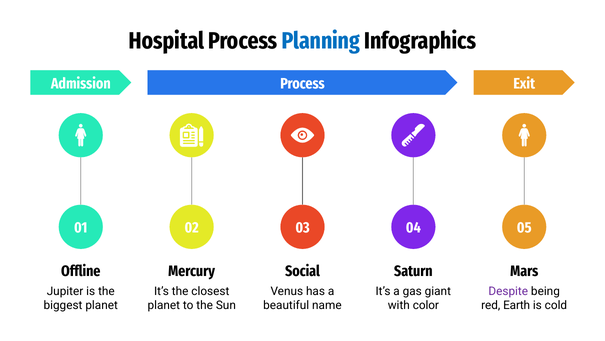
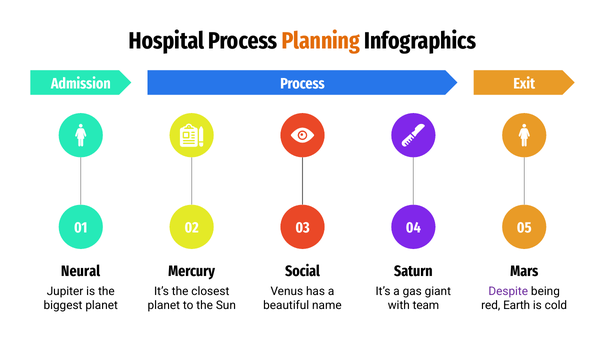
Planning colour: blue -> orange (321, 41)
Offline: Offline -> Neural (81, 271)
color: color -> team (426, 305)
